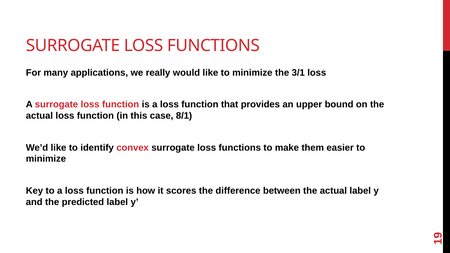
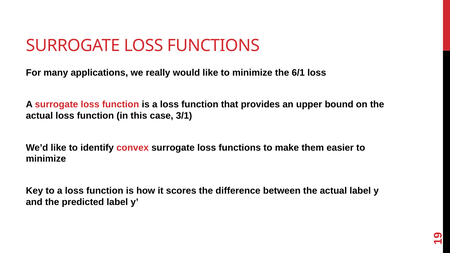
3/1: 3/1 -> 6/1 (298, 73)
8/1: 8/1 -> 3/1 (184, 116)
